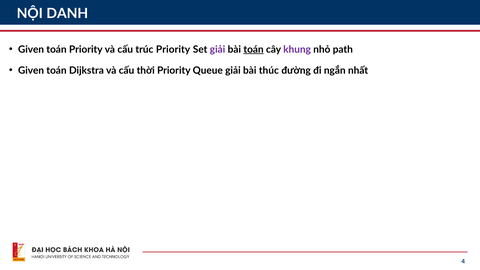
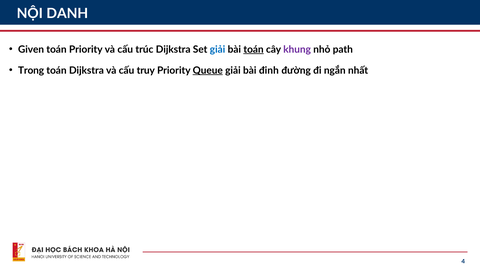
trúc Priority: Priority -> Dijkstra (173, 49)
giải colour: purple -> blue (218, 49)
Given: Given -> Trong (31, 70)
thời: thời -> truy (146, 70)
Queue underline: none -> present (208, 70)
thúc: thúc -> đinh (269, 70)
